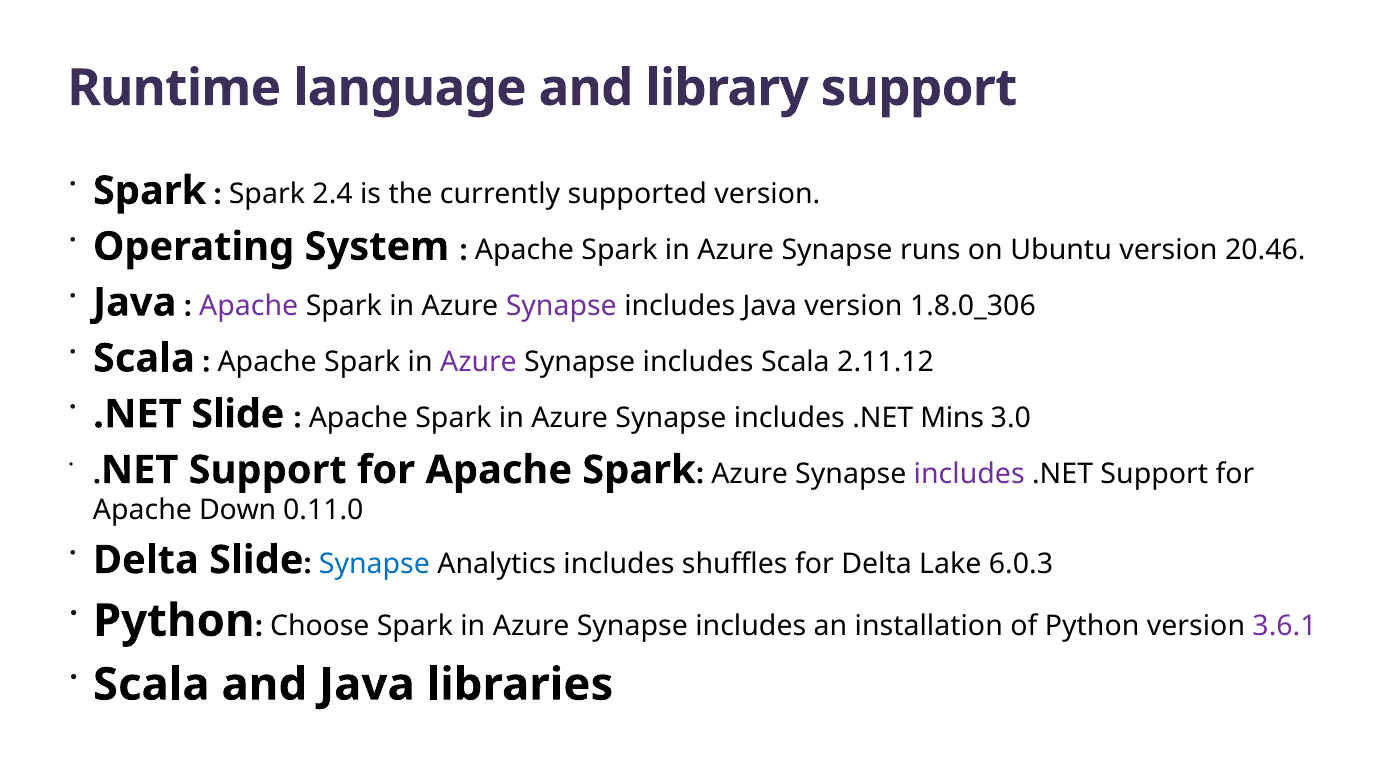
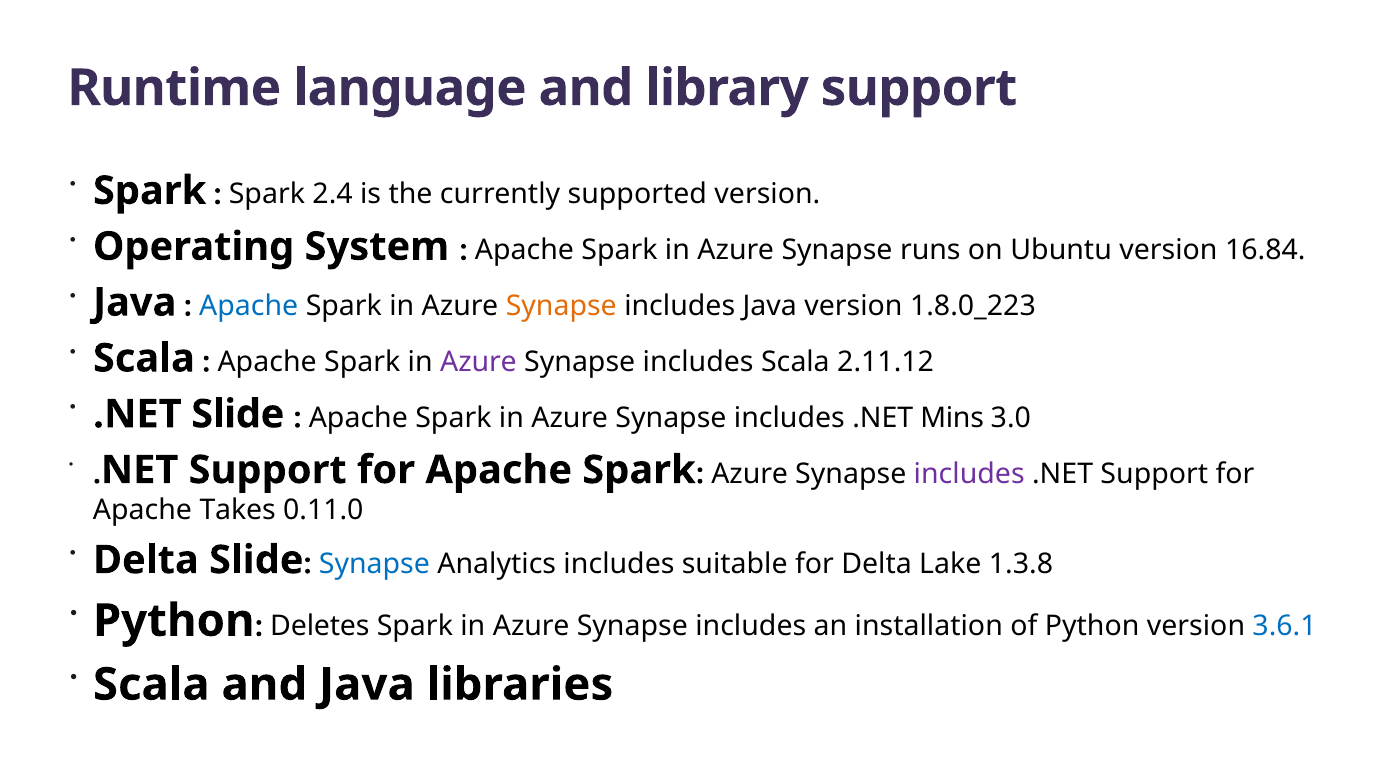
20.46: 20.46 -> 16.84 (1265, 250)
Apache colour: purple -> blue (249, 306)
Synapse colour: purple -> orange (561, 306)
1.8.0_306: 1.8.0_306 -> 1.8.0_223 (973, 306)
Down: Down -> Takes (238, 510)
shuffles: shuffles -> suitable (735, 564)
6.0.3: 6.0.3 -> 1.3.8 (1021, 564)
Choose: Choose -> Deletes (320, 627)
3.6.1 colour: purple -> blue (1285, 627)
